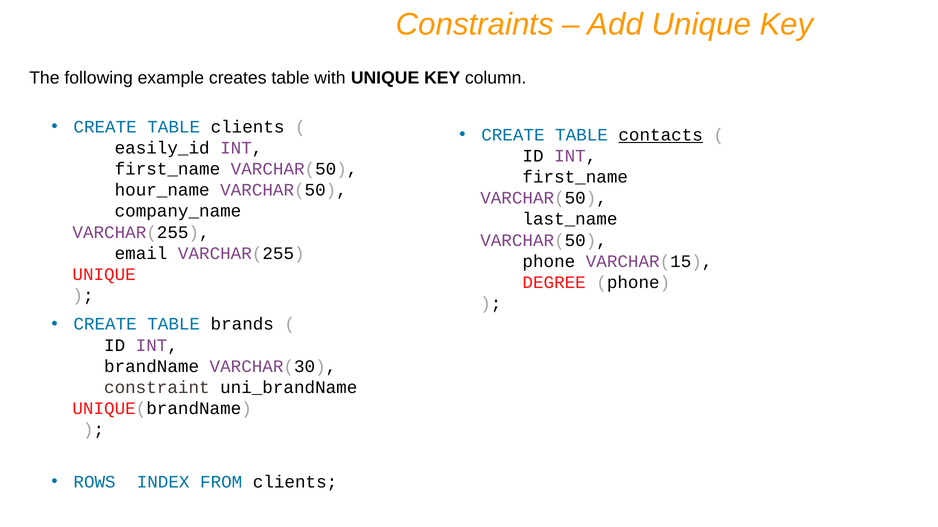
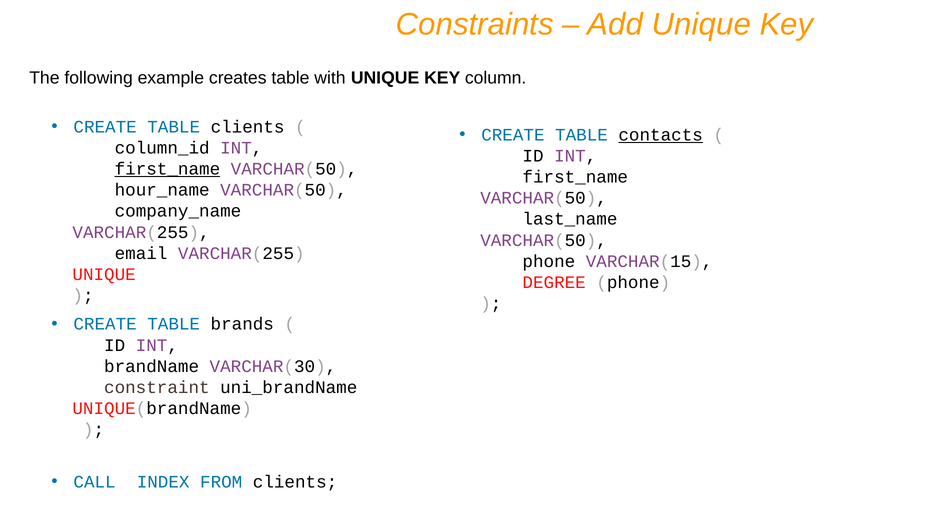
easily_id: easily_id -> column_id (162, 148)
first_name underline: none -> present (167, 169)
ROWS: ROWS -> CALL (95, 483)
